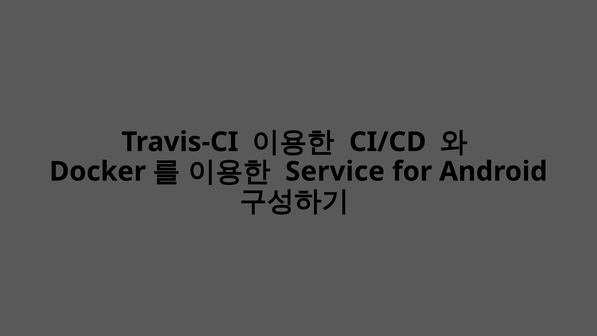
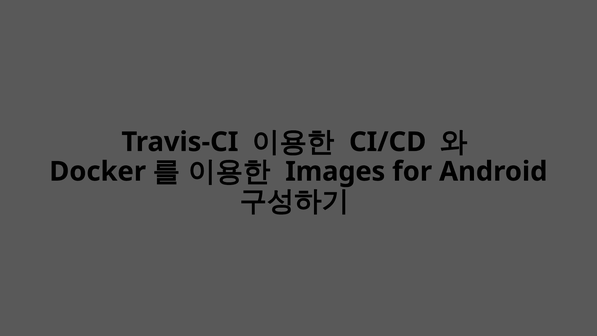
Service: Service -> Images (335, 171)
